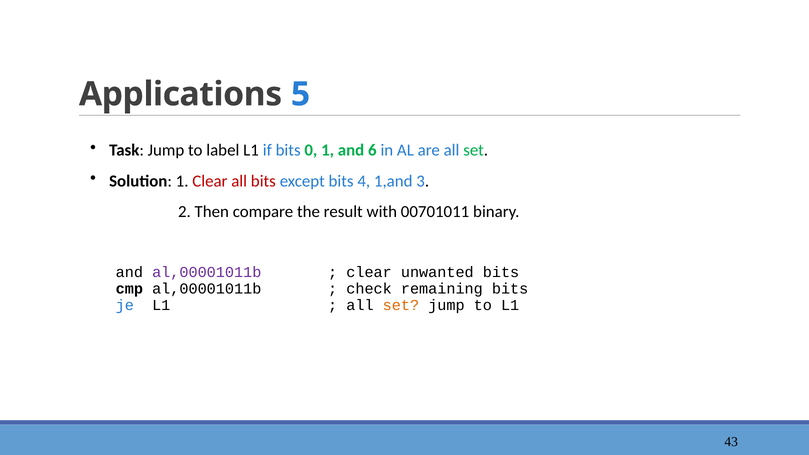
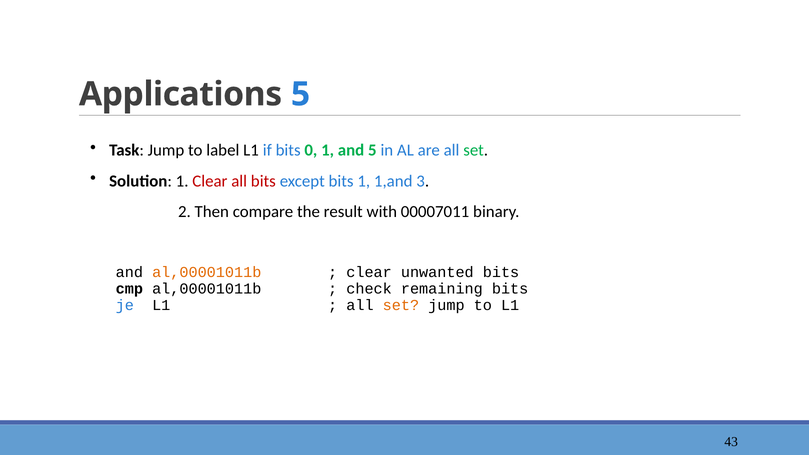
and 6: 6 -> 5 (372, 150)
bits 4: 4 -> 1 (364, 181)
00701011: 00701011 -> 00007011 (435, 212)
al,00001011b colour: purple -> orange (207, 272)
